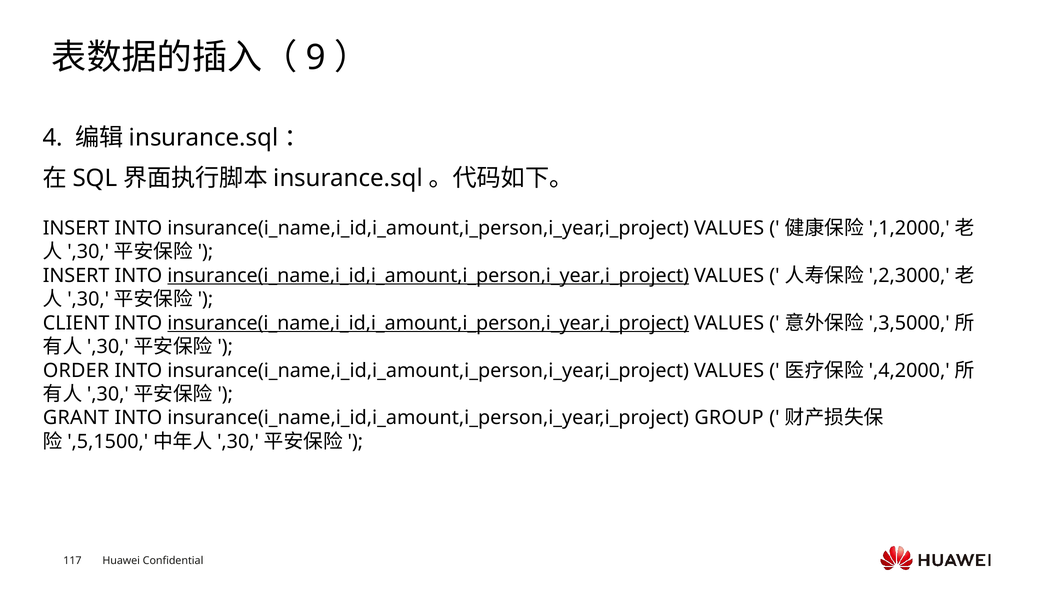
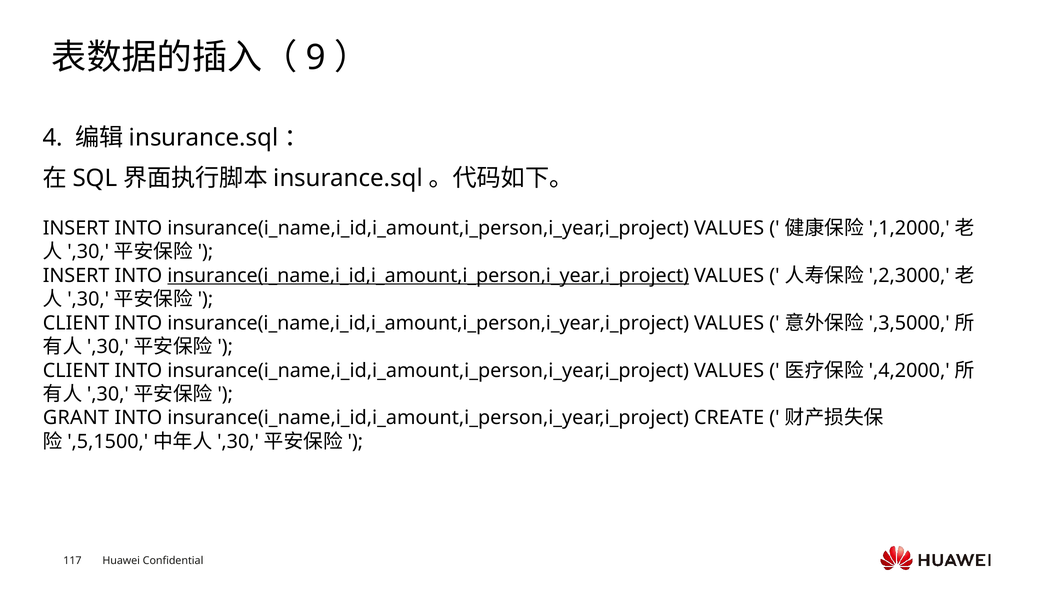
insurance(i_name,i_id,i_amount,i_person,i_year,i_project underline: present -> none (428, 323)
ORDER: ORDER -> CLIENT (76, 370)
GROUP: GROUP -> CREATE (729, 417)
